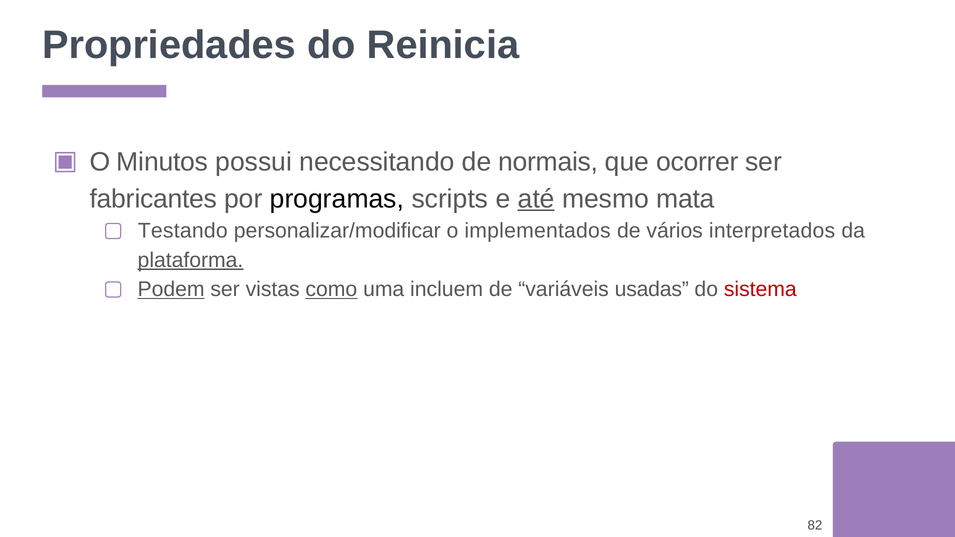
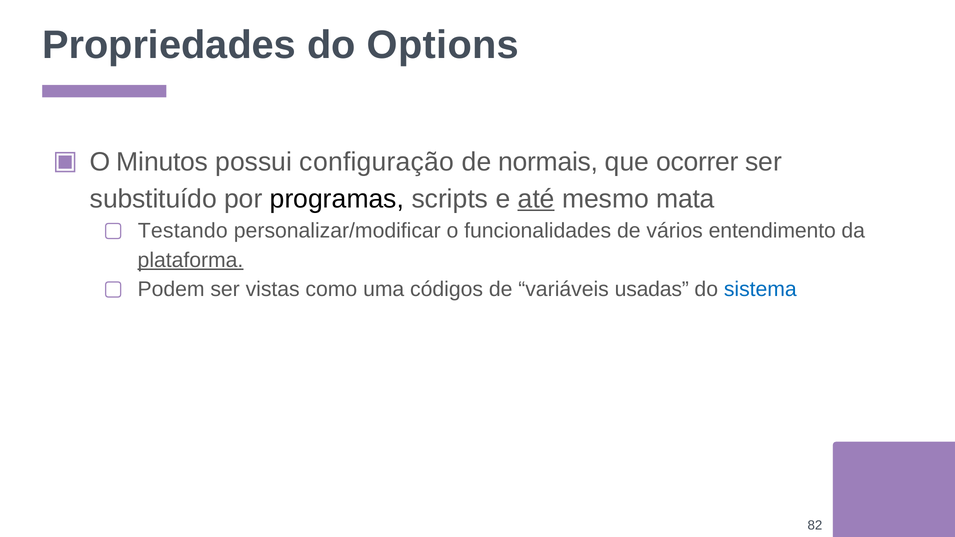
Reinicia: Reinicia -> Options (443, 45)
necessitando: necessitando -> configuração (377, 162)
fabricantes: fabricantes -> substituído (153, 199)
implementados: implementados -> funcionalidades (538, 231)
interpretados: interpretados -> entendimento (772, 231)
Podem underline: present -> none (171, 289)
como underline: present -> none (331, 289)
incluem: incluem -> códigos (447, 289)
sistema colour: red -> blue (760, 289)
